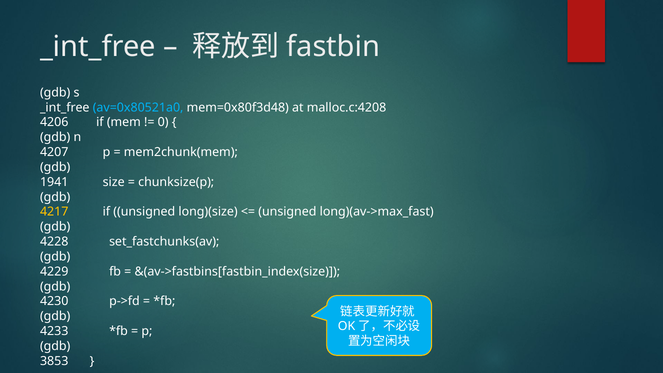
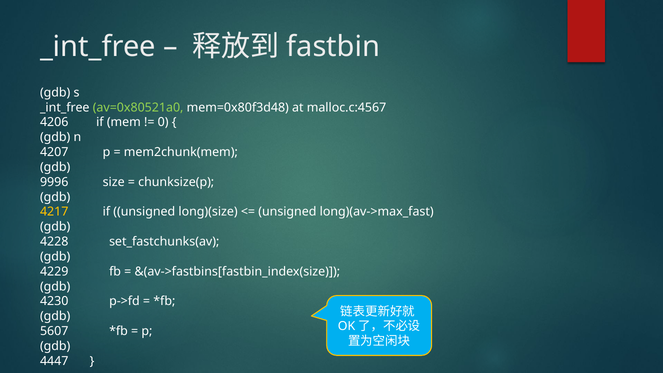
av=0x80521a0 colour: light blue -> light green (138, 107)
malloc.c:4208: malloc.c:4208 -> malloc.c:4567 (347, 107)
1941: 1941 -> 9996 (54, 182)
4233: 4233 -> 5607 (54, 331)
3853: 3853 -> 4447 (54, 361)
